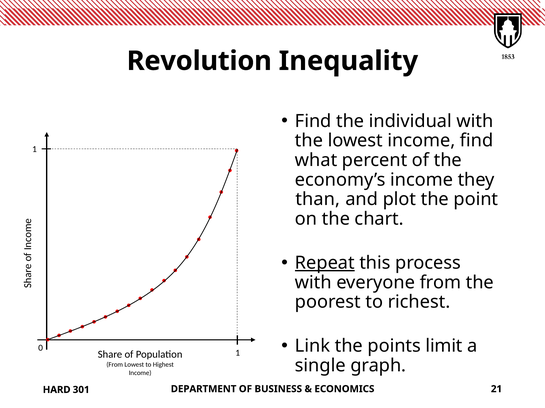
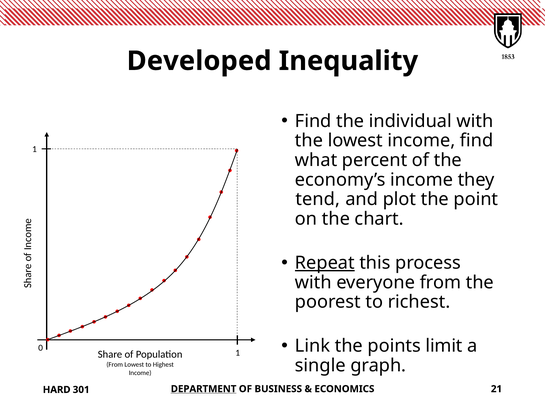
Revolution: Revolution -> Developed (199, 61)
than: than -> tend (318, 200)
DEPARTMENT underline: none -> present (204, 390)
